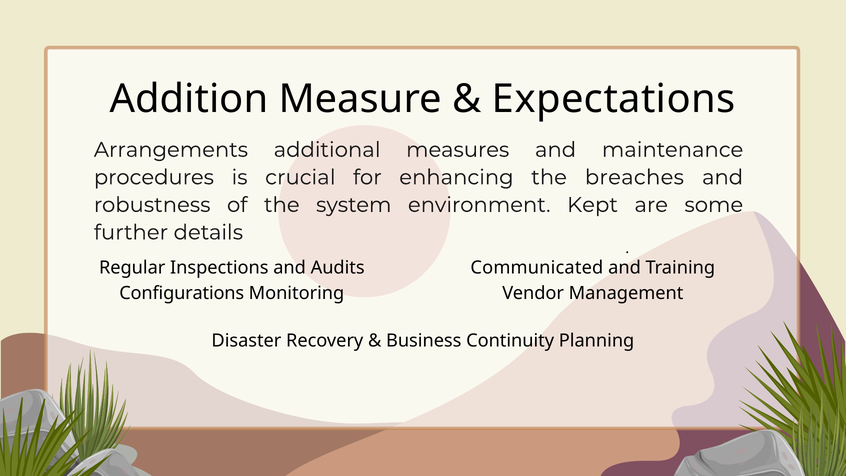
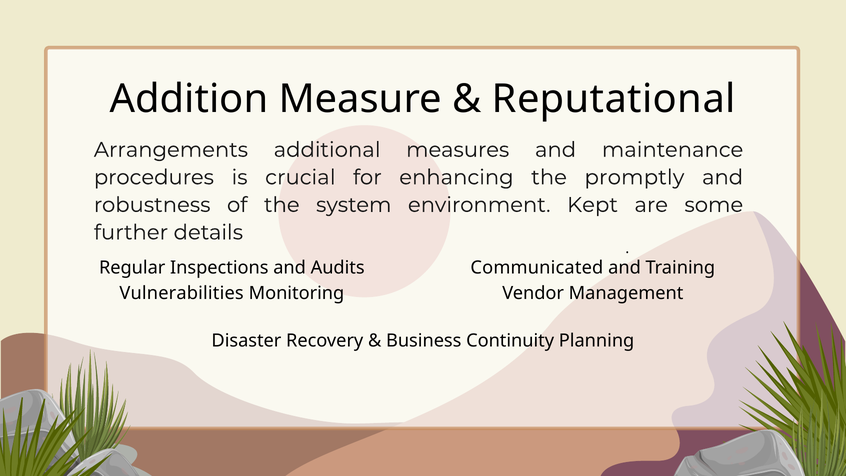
Expectations: Expectations -> Reputational (614, 99)
breaches: breaches -> promptly (634, 177)
Configurations: Configurations -> Vulnerabilities (182, 293)
